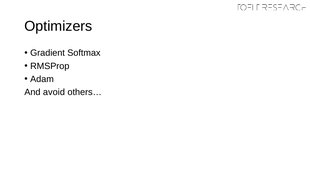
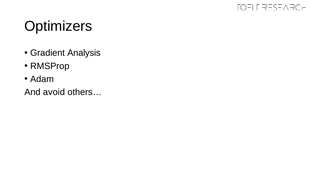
Softmax: Softmax -> Analysis (84, 53)
